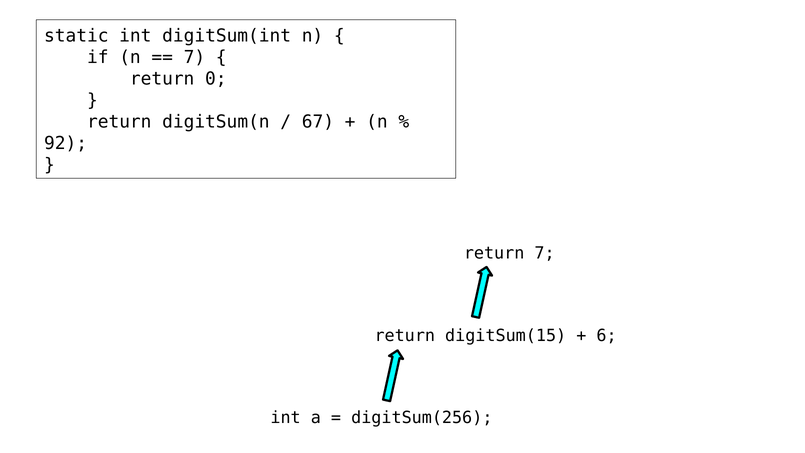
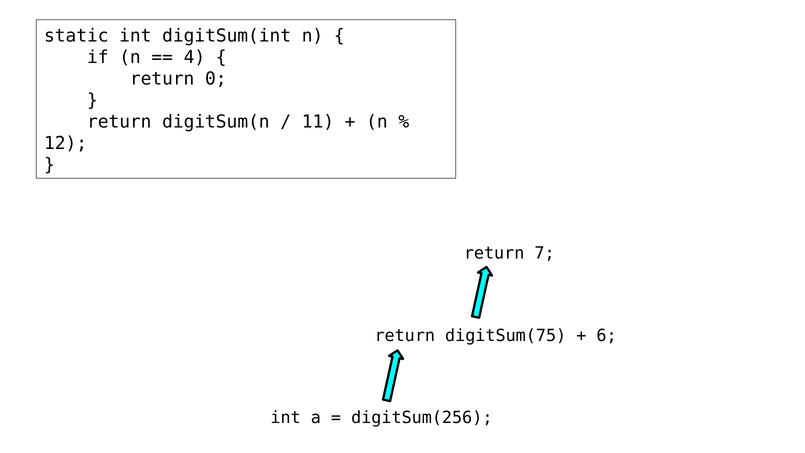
7: 7 -> 4 (194, 57)
67: 67 -> 11 (318, 122)
92: 92 -> 12 (66, 143)
digitSum(15: digitSum(15 -> digitSum(75 (506, 335)
